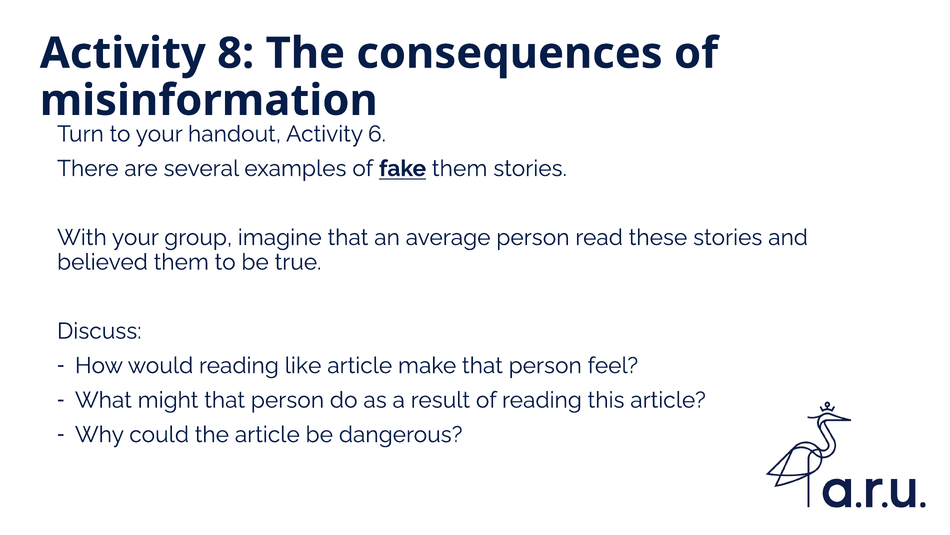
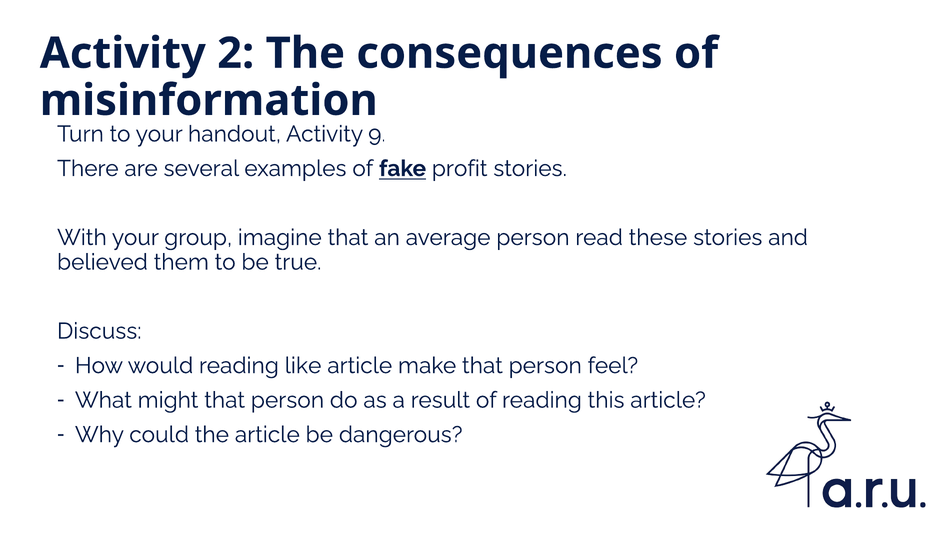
8: 8 -> 2 (236, 53)
6: 6 -> 9 (377, 134)
fake them: them -> profit (460, 168)
